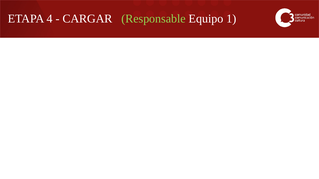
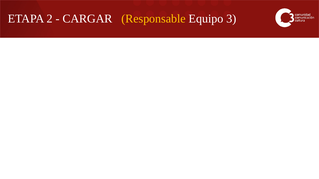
4: 4 -> 2 (50, 19)
Responsable colour: light green -> yellow (154, 19)
1: 1 -> 3 (231, 19)
